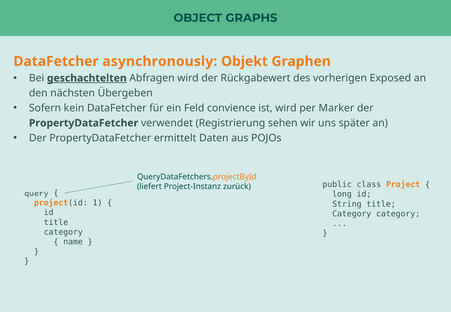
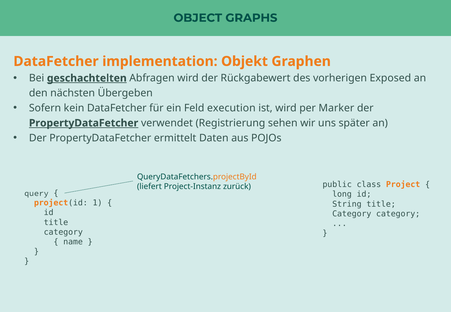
asynchronously: asynchronously -> implementation (160, 61)
convience: convience -> execution (231, 108)
PropertyDataFetcher underline: none -> present (84, 123)
